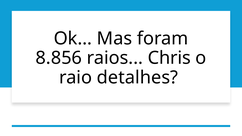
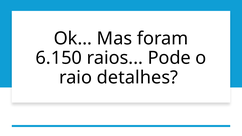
8.856: 8.856 -> 6.150 (59, 58)
Chris: Chris -> Pode (169, 58)
